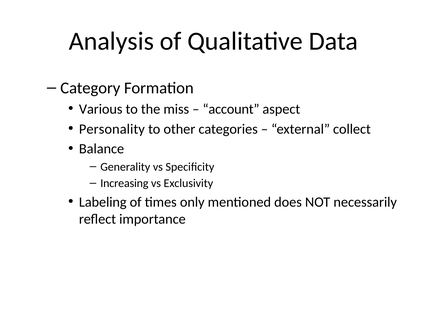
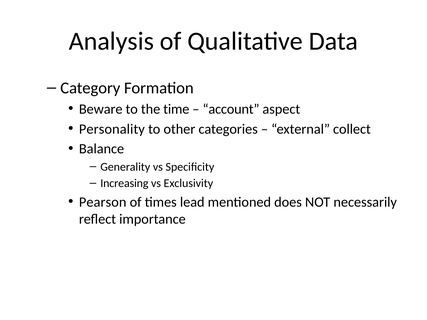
Various: Various -> Beware (101, 109)
miss: miss -> time (176, 109)
Labeling: Labeling -> Pearson (103, 202)
only: only -> lead (192, 202)
